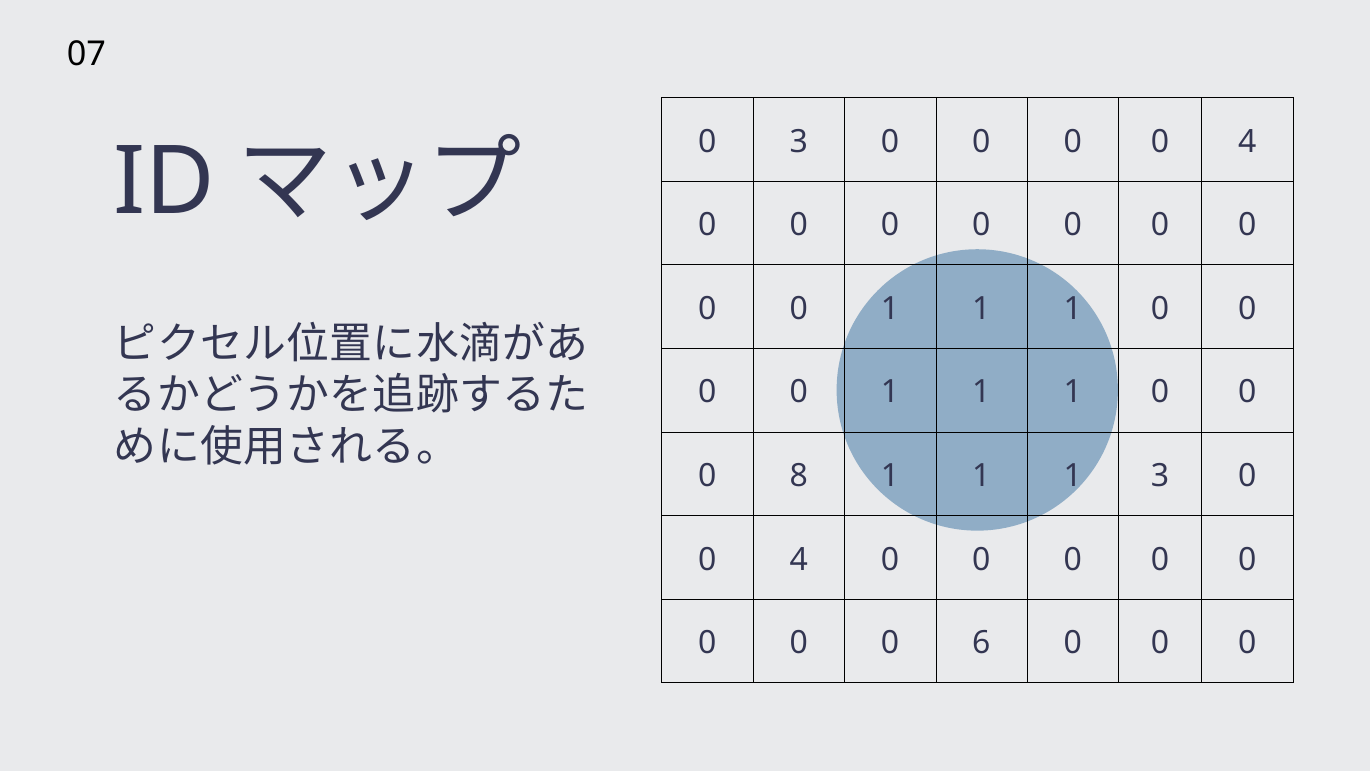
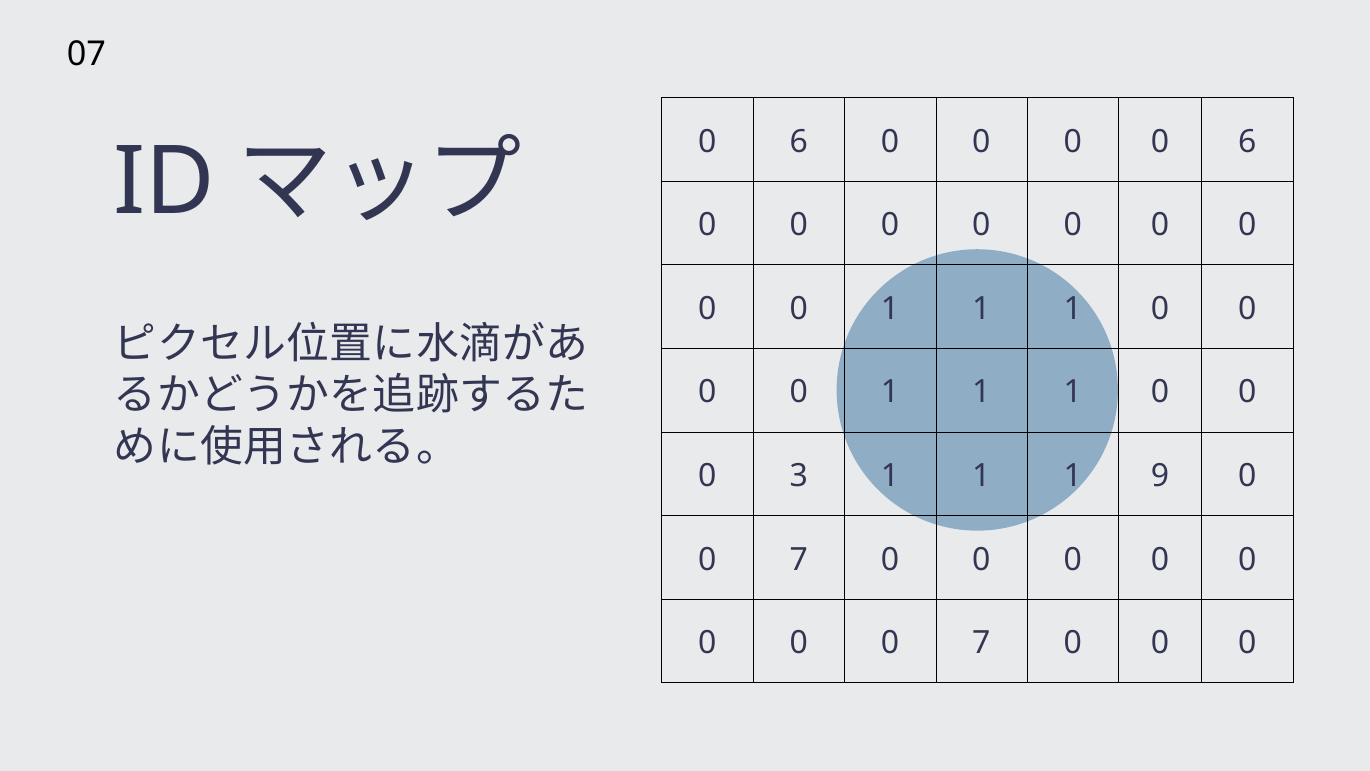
3: 3 -> 6 (799, 142)
0 0 0 4: 4 -> 6 (1247, 142)
8: 8 -> 3 (799, 476)
1 3: 3 -> 9 (1160, 476)
4: 4 -> 7 (799, 559)
0 0 0 6: 6 -> 7 (981, 643)
